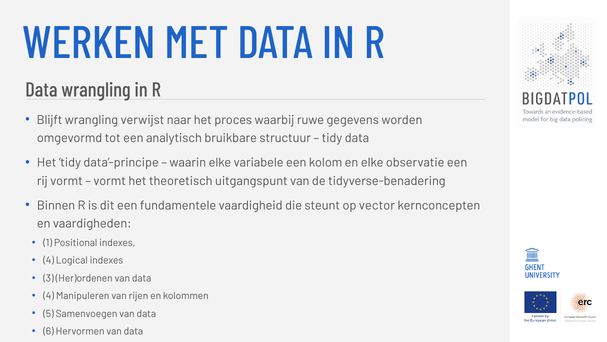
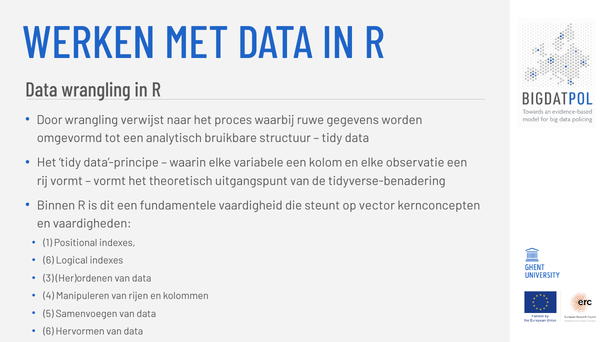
Blijft: Blijft -> Door (50, 120)
4: 4 -> 6 (49, 260)
